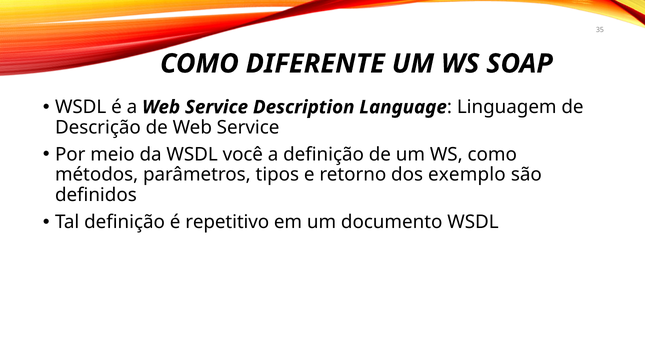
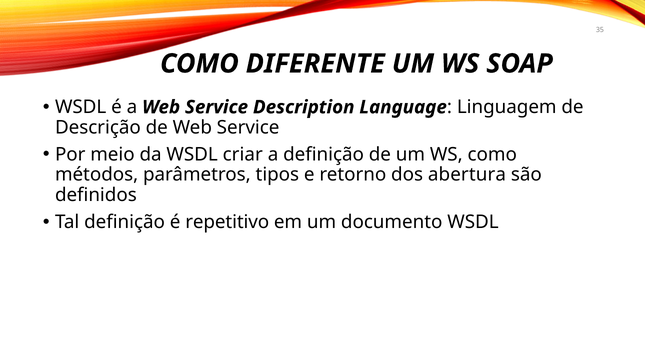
você: você -> criar (243, 154)
exemplo: exemplo -> abertura (467, 175)
